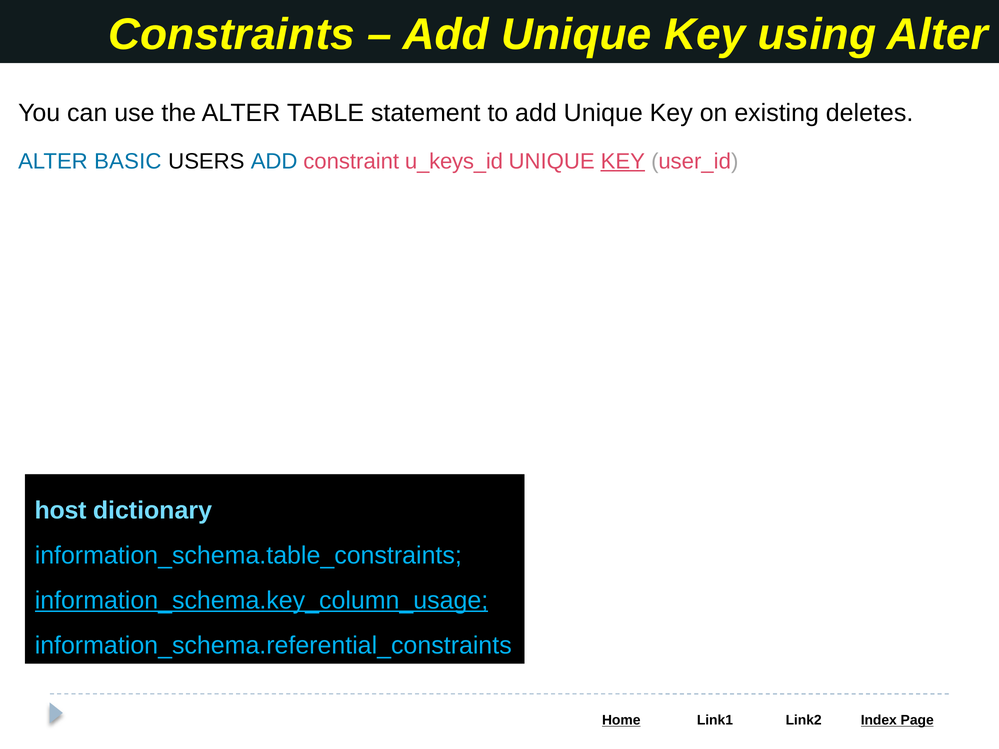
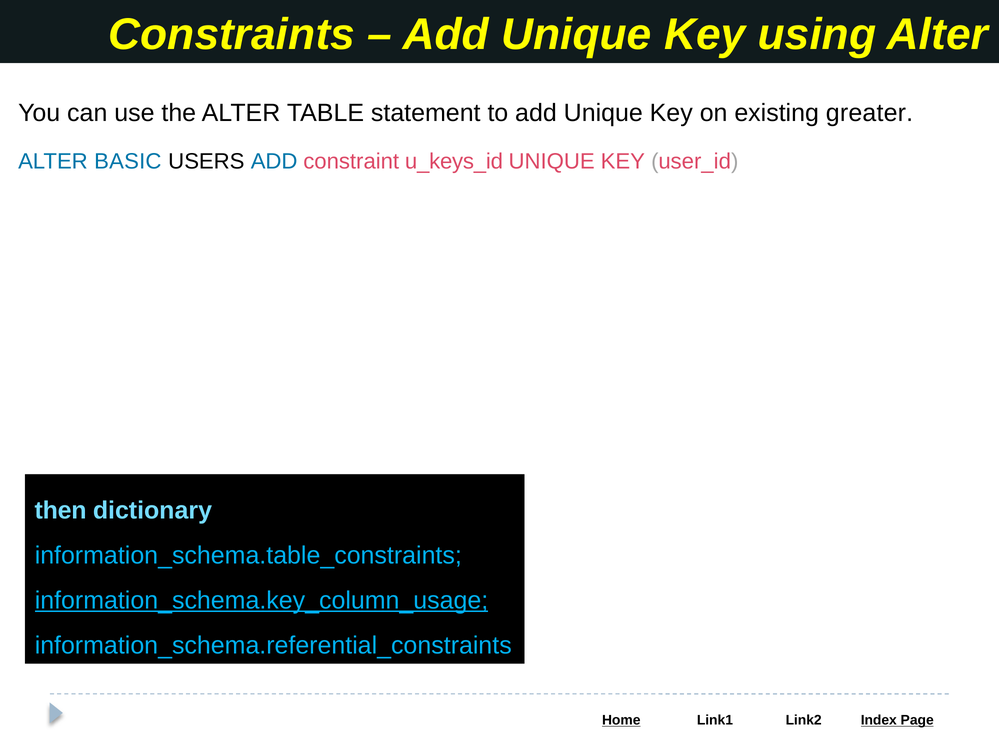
deletes: deletes -> greater (869, 113)
KEY underline: present -> none (623, 161)
host: host -> then (61, 511)
